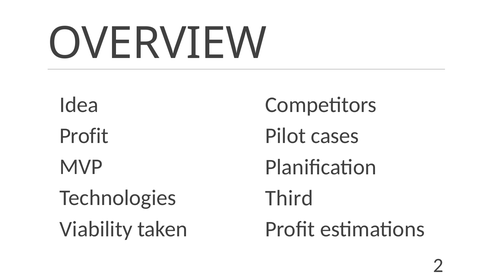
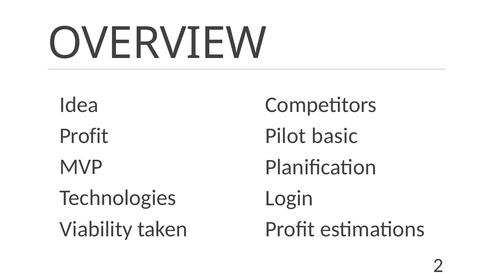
cases: cases -> basic (335, 136)
Third: Third -> Login (289, 198)
